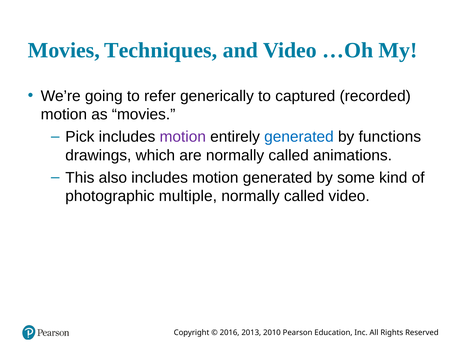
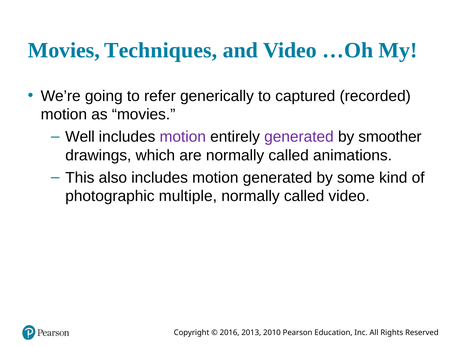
Pick: Pick -> Well (80, 137)
generated colour: blue -> purple (299, 137)
functions: functions -> smoother (390, 137)
